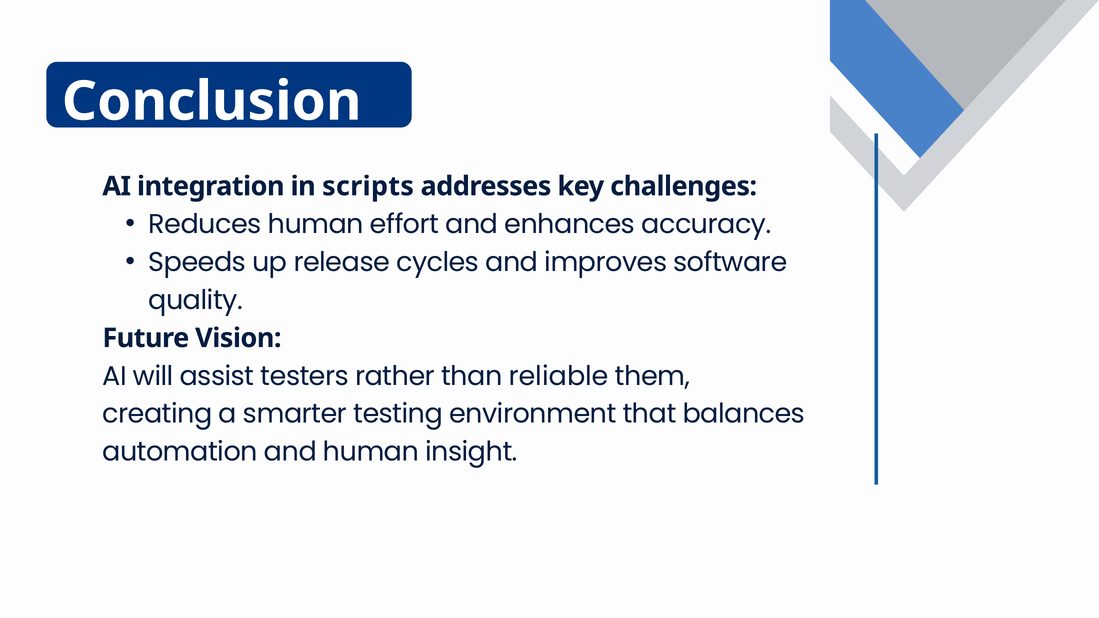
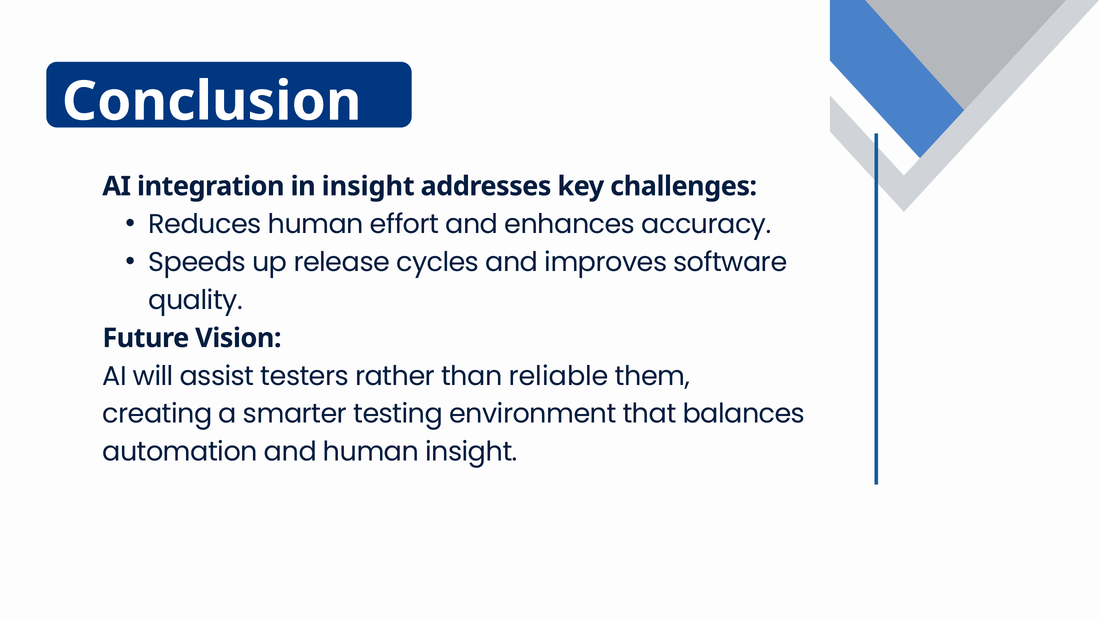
in scripts: scripts -> insight (368, 186)
